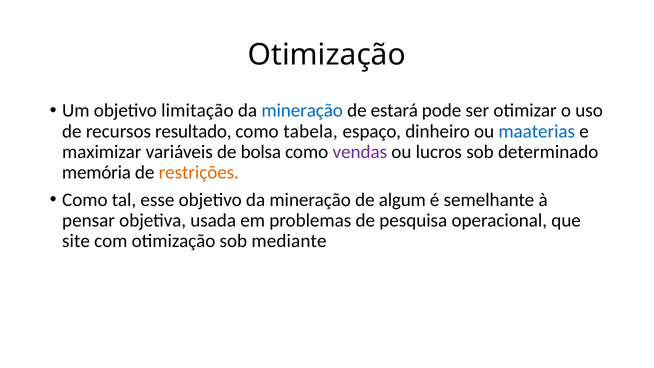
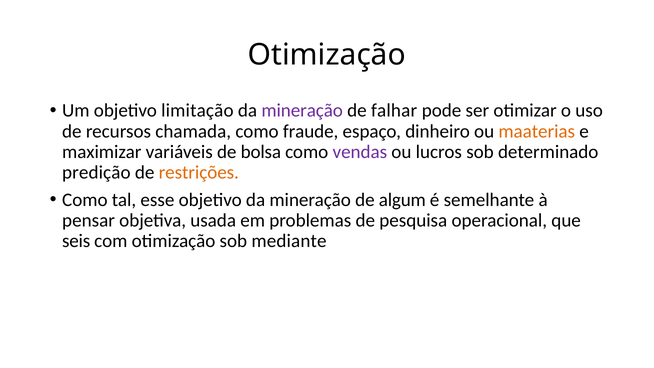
mineração colour: blue -> purple (302, 111)
estará: estará -> falhar (394, 111)
resultado: resultado -> chamada (193, 131)
tabela: tabela -> fraude (311, 131)
maaterias colour: blue -> orange (537, 131)
memória: memória -> predição (96, 172)
site: site -> seis (76, 241)
